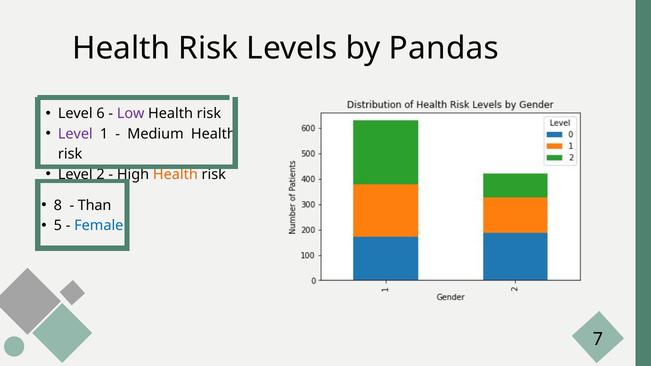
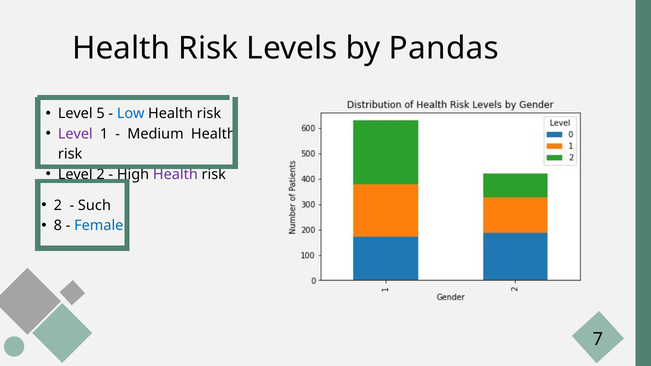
6: 6 -> 5 (101, 114)
Low colour: purple -> blue (131, 114)
Health colour: orange -> purple (175, 174)
8: 8 -> 2 (58, 205)
Than: Than -> Such (94, 205)
5: 5 -> 8 (58, 226)
